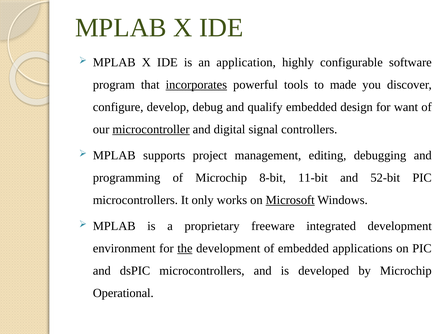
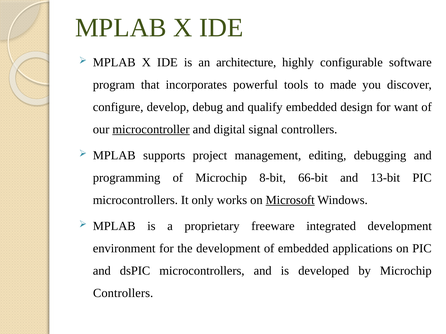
application: application -> architecture (246, 63)
incorporates underline: present -> none (196, 85)
11-bit: 11-bit -> 66-bit (313, 178)
52-bit: 52-bit -> 13-bit (385, 178)
the underline: present -> none (185, 249)
Operational: Operational -> Controllers (123, 293)
